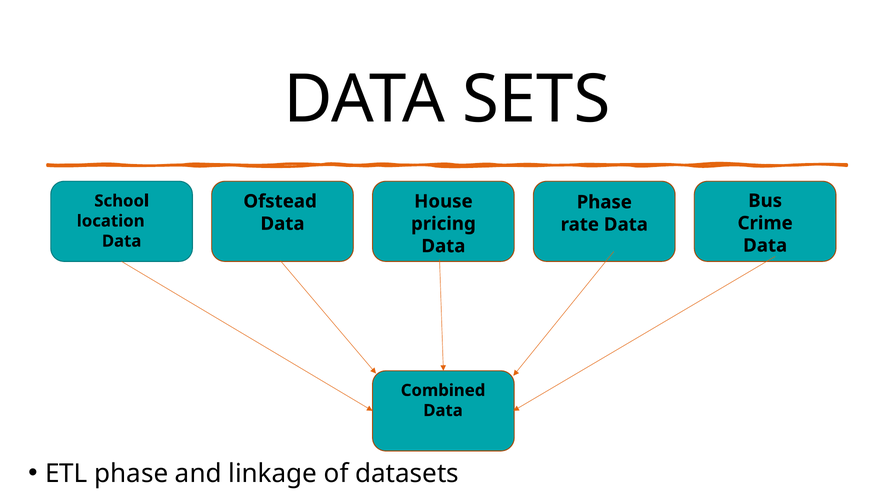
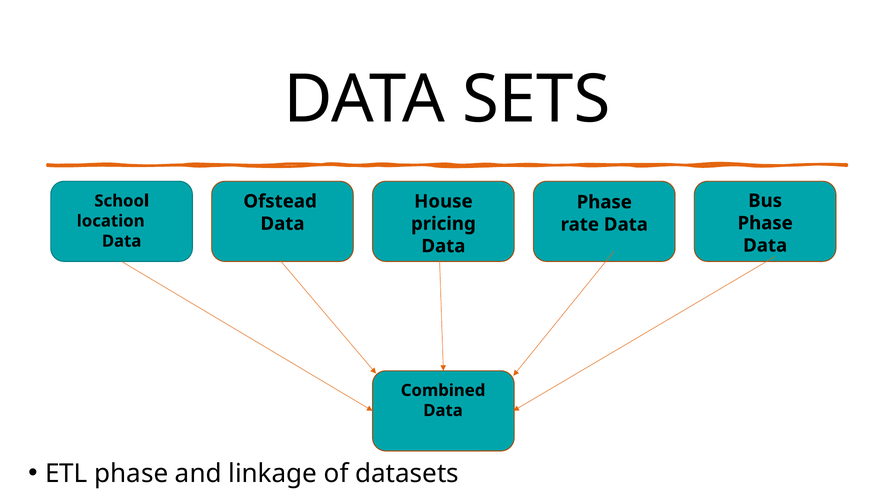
Crime: Crime -> Phase (765, 223)
